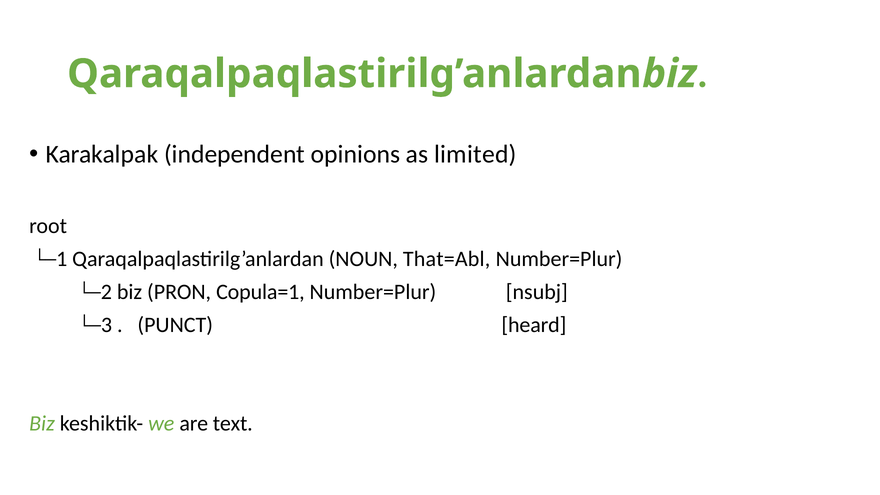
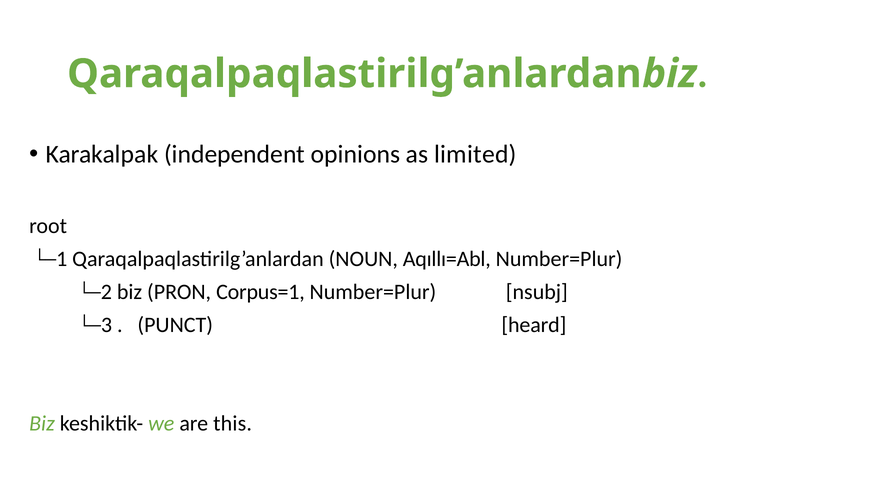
That=Abl: That=Abl -> Aqıllı=Abl (447, 259)
Copula=1: Copula=1 -> Corpus=1 (260, 292)
text: text -> this (233, 424)
